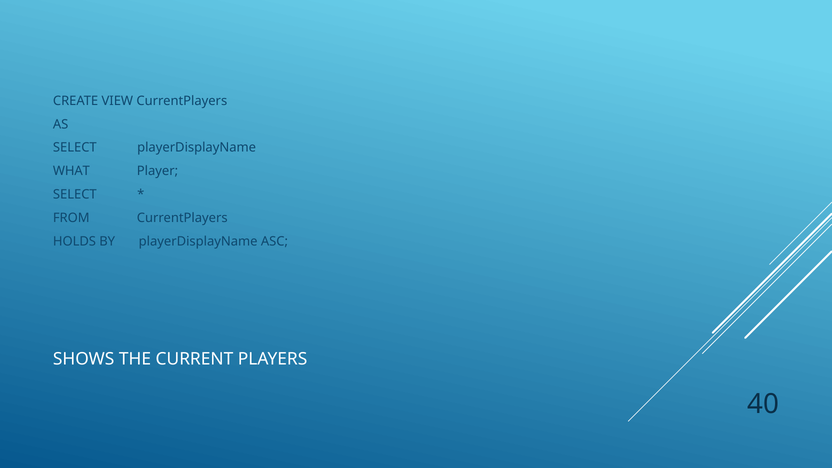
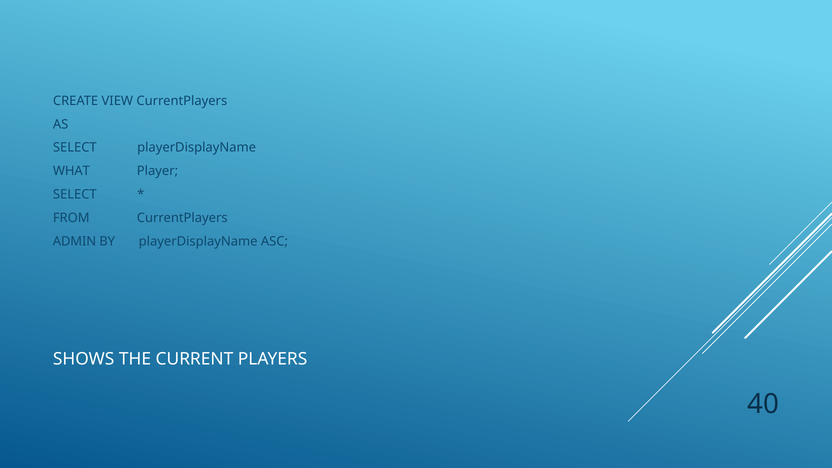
HOLDS: HOLDS -> ADMIN (75, 241)
